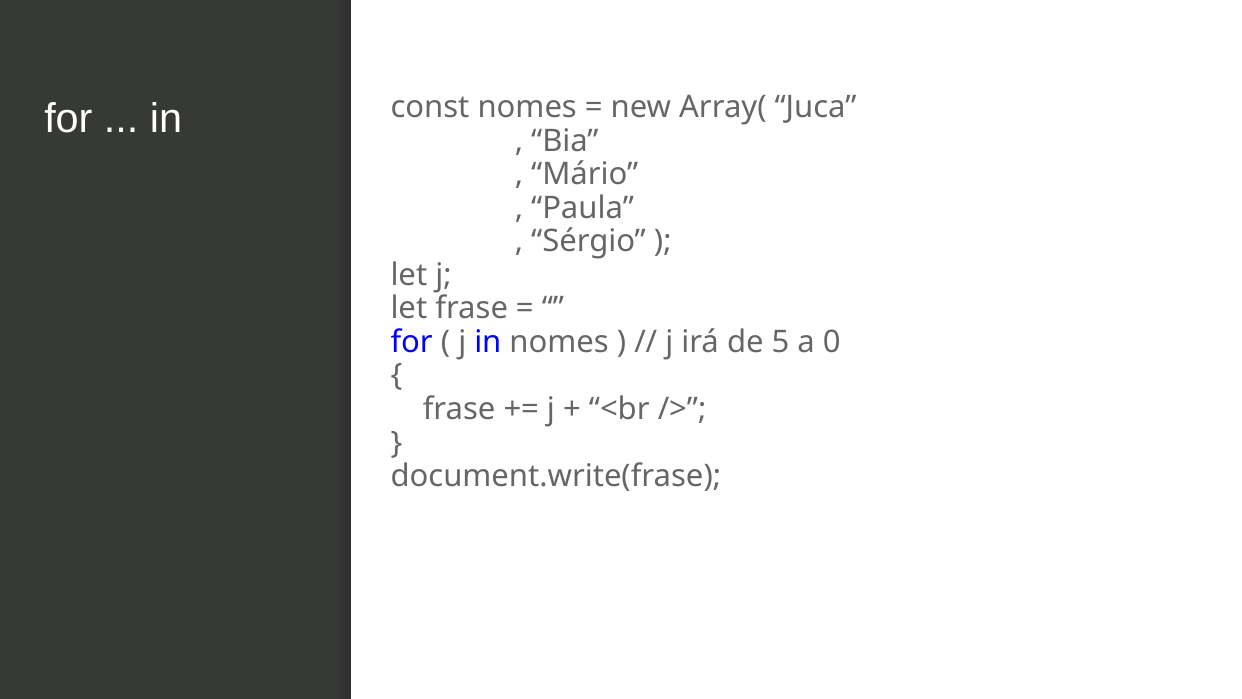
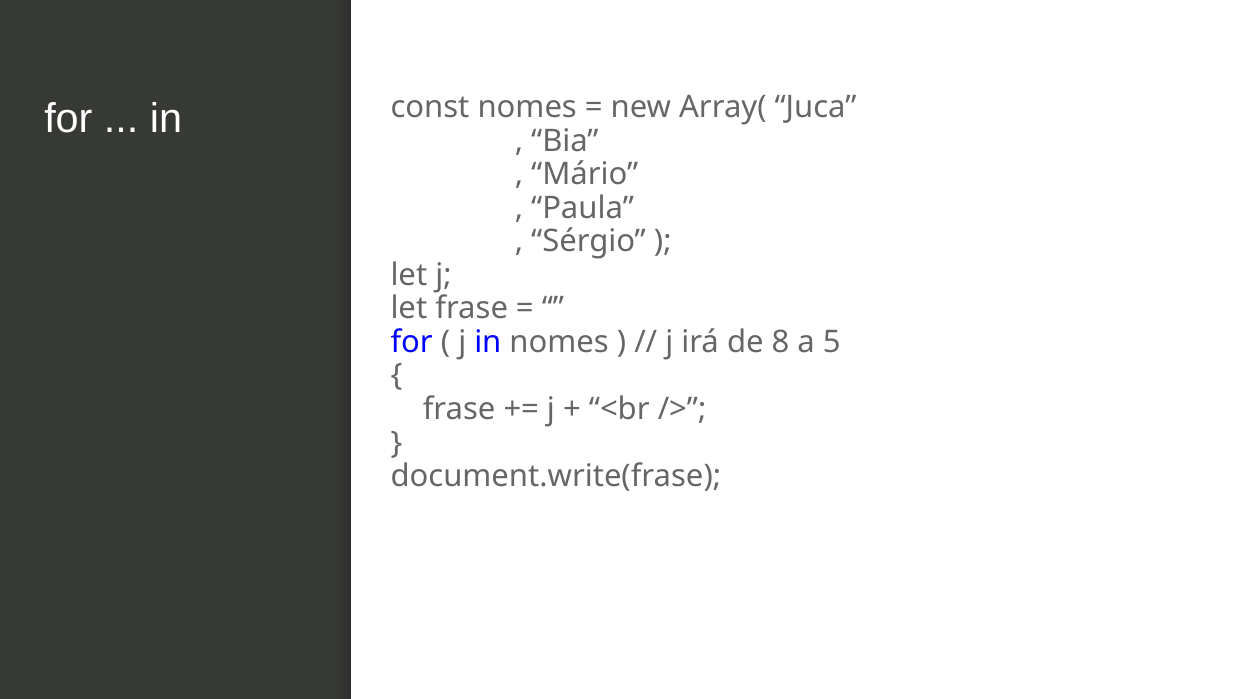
5: 5 -> 8 (781, 342)
0: 0 -> 5 (832, 342)
